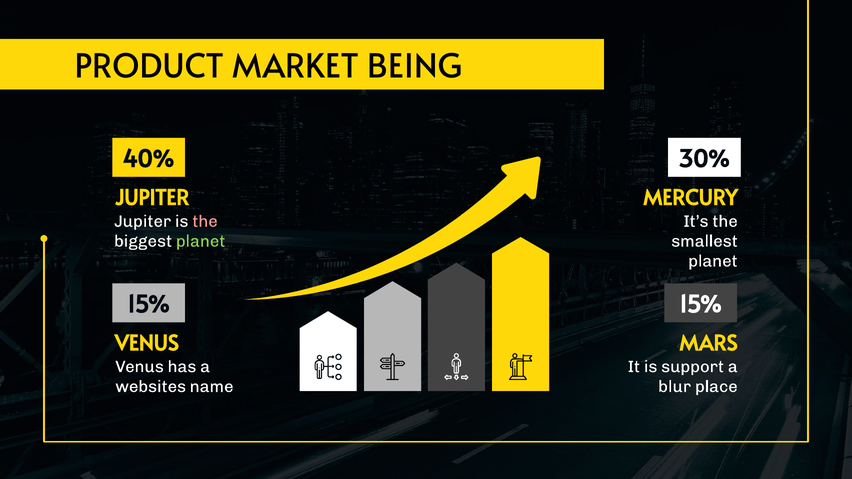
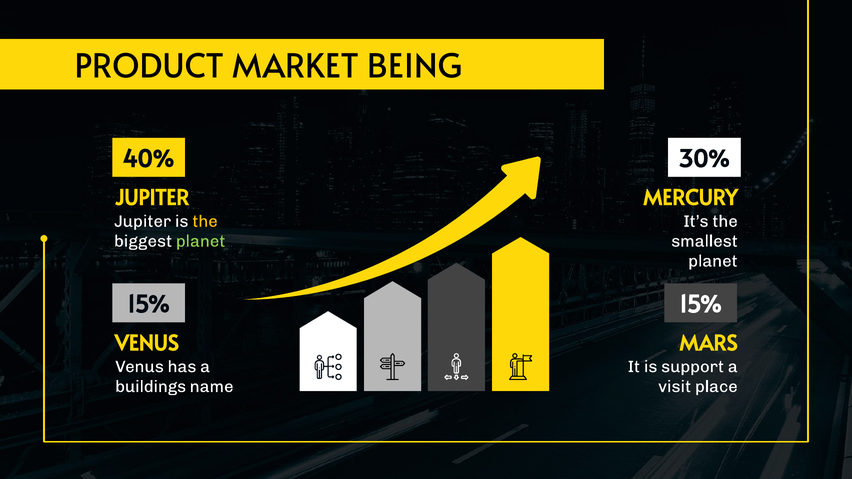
the colour: pink -> yellow (205, 221)
websites: websites -> buildings (151, 387)
blur: blur -> visit (675, 387)
